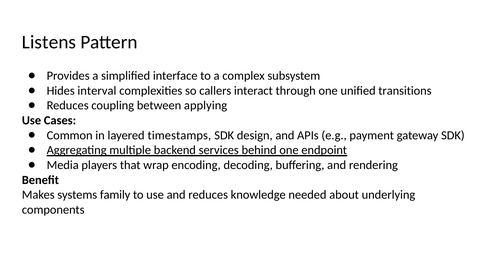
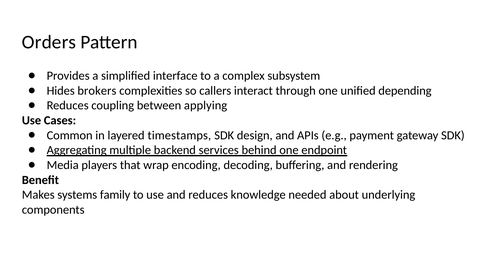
Listens: Listens -> Orders (49, 42)
interval: interval -> brokers (97, 91)
transitions: transitions -> depending (405, 91)
